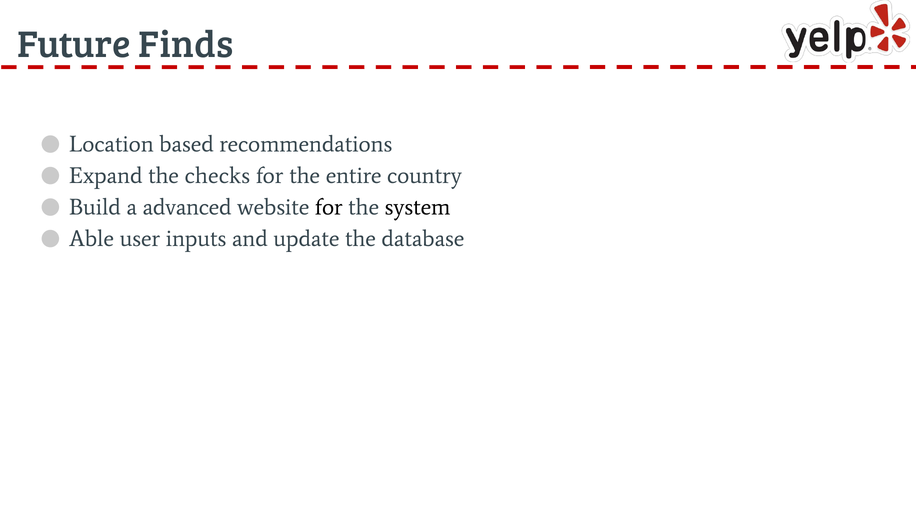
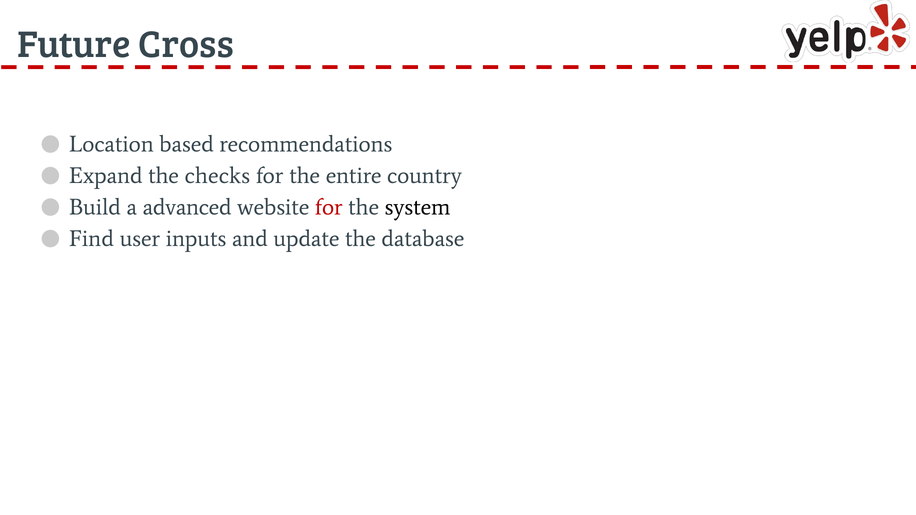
Finds: Finds -> Cross (186, 45)
for colour: black -> red (329, 207)
Able: Able -> Find (91, 239)
